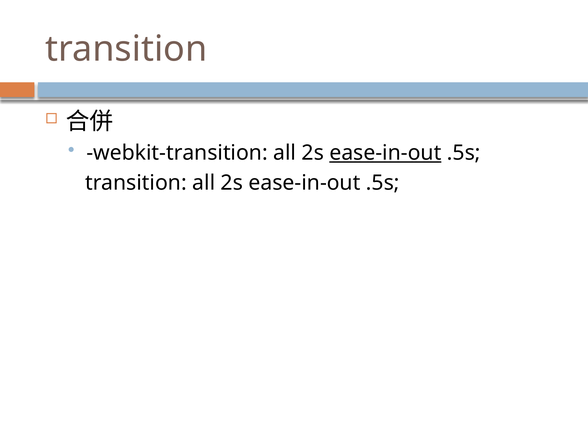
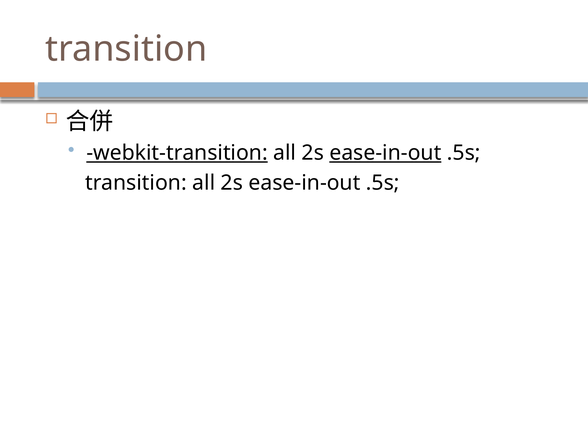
webkit-transition underline: none -> present (177, 153)
